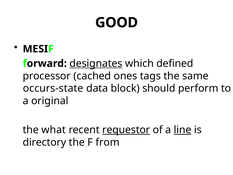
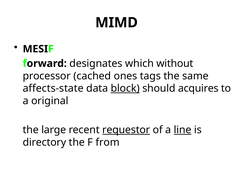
GOOD: GOOD -> MIMD (117, 23)
designates underline: present -> none (96, 63)
defined: defined -> without (175, 63)
occurs-state: occurs-state -> affects-state (53, 88)
block underline: none -> present (125, 88)
perform: perform -> acquires (198, 88)
what: what -> large (54, 130)
